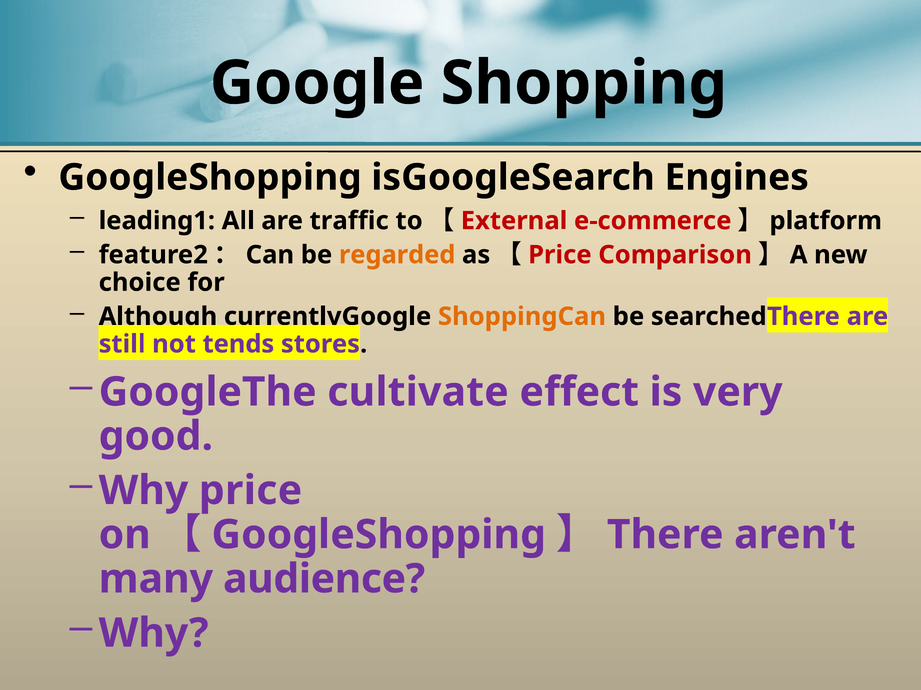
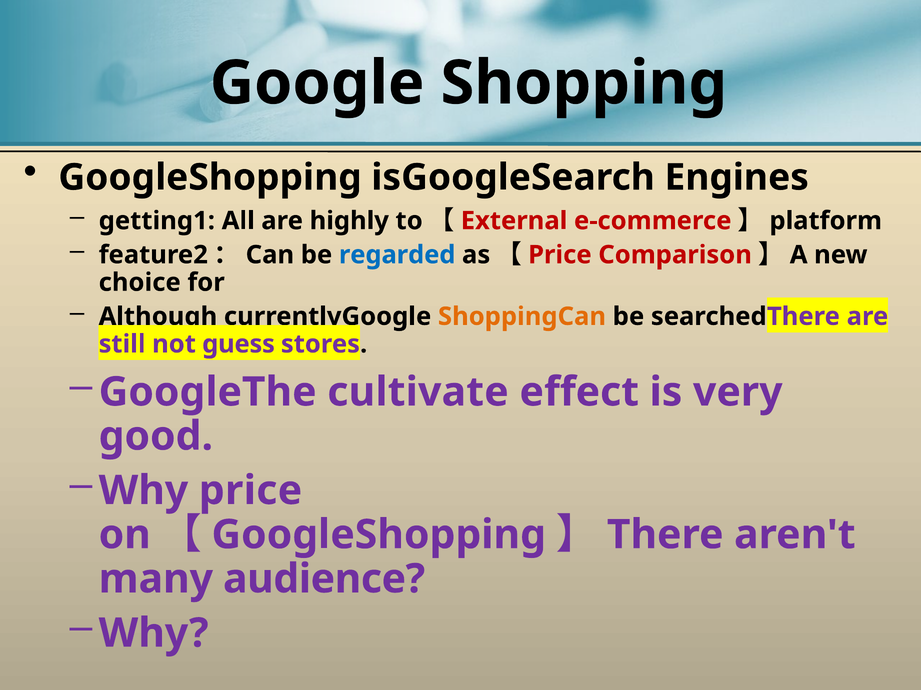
leading1: leading1 -> getting1 (157, 221)
traffic: traffic -> highly (349, 221)
regarded colour: orange -> blue (397, 255)
tends: tends -> guess (239, 344)
